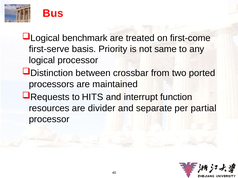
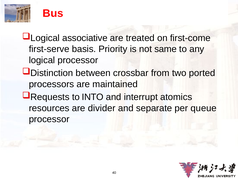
benchmark: benchmark -> associative (85, 38)
HITS: HITS -> INTO (93, 97)
function: function -> atomics (176, 97)
partial: partial -> queue (204, 108)
